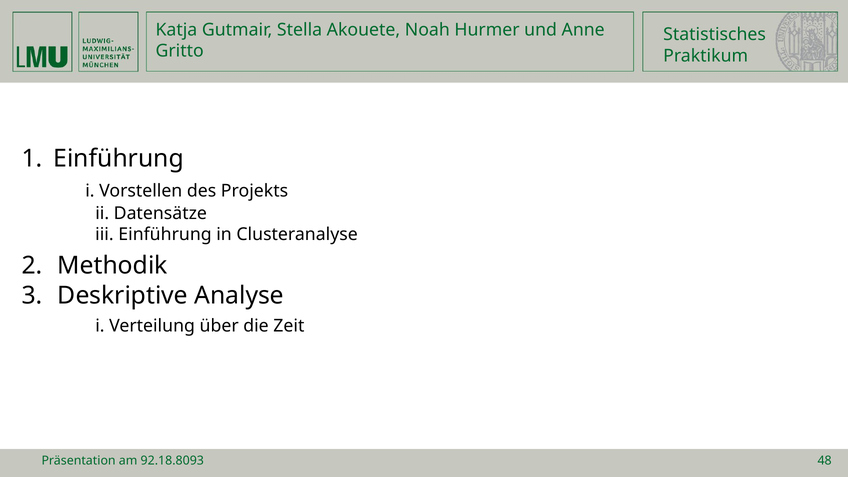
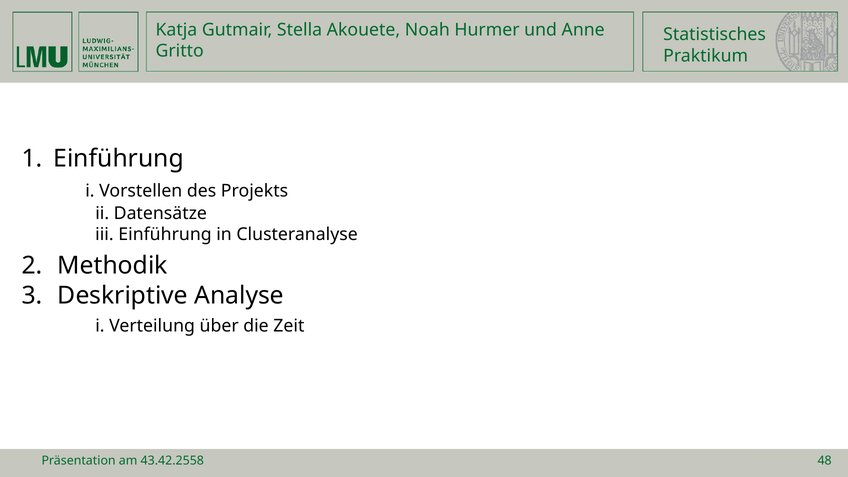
92.18.8093: 92.18.8093 -> 43.42.2558 (172, 461)
